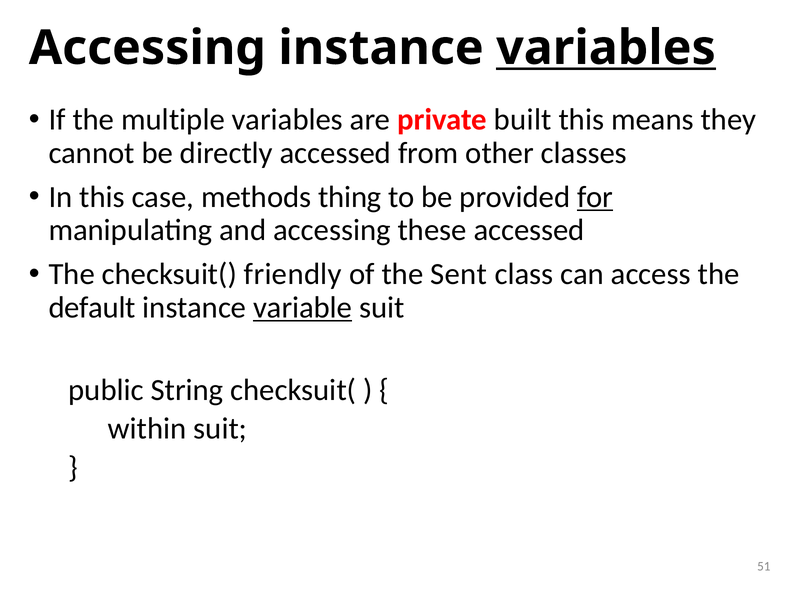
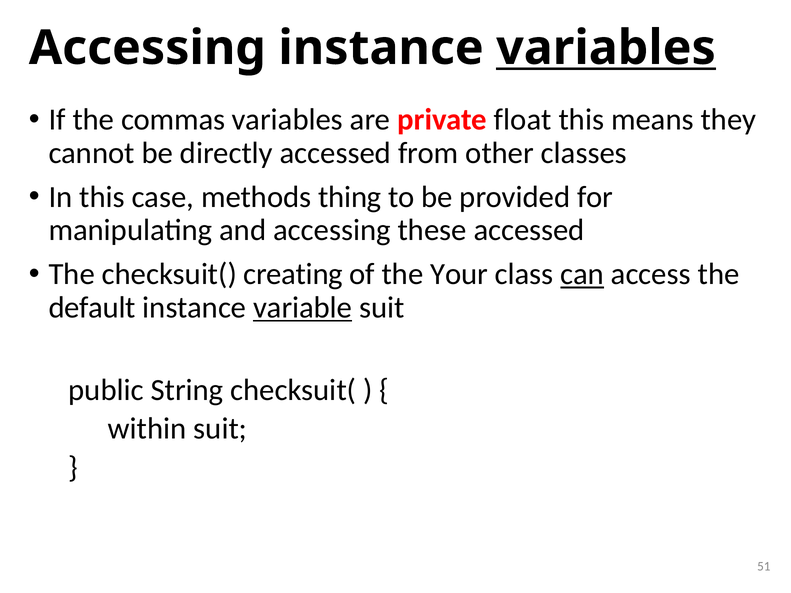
multiple: multiple -> commas (173, 120)
built: built -> float (523, 120)
for underline: present -> none (595, 197)
friendly: friendly -> creating (293, 274)
Sent: Sent -> Your (459, 274)
can underline: none -> present (582, 274)
